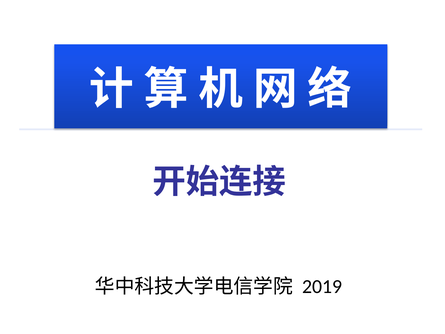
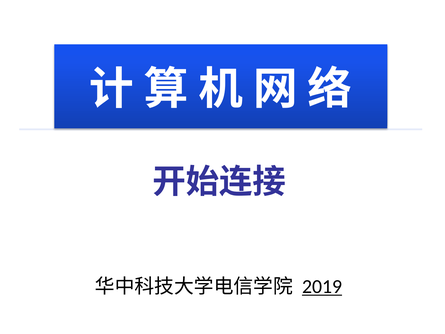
2019 underline: none -> present (322, 286)
